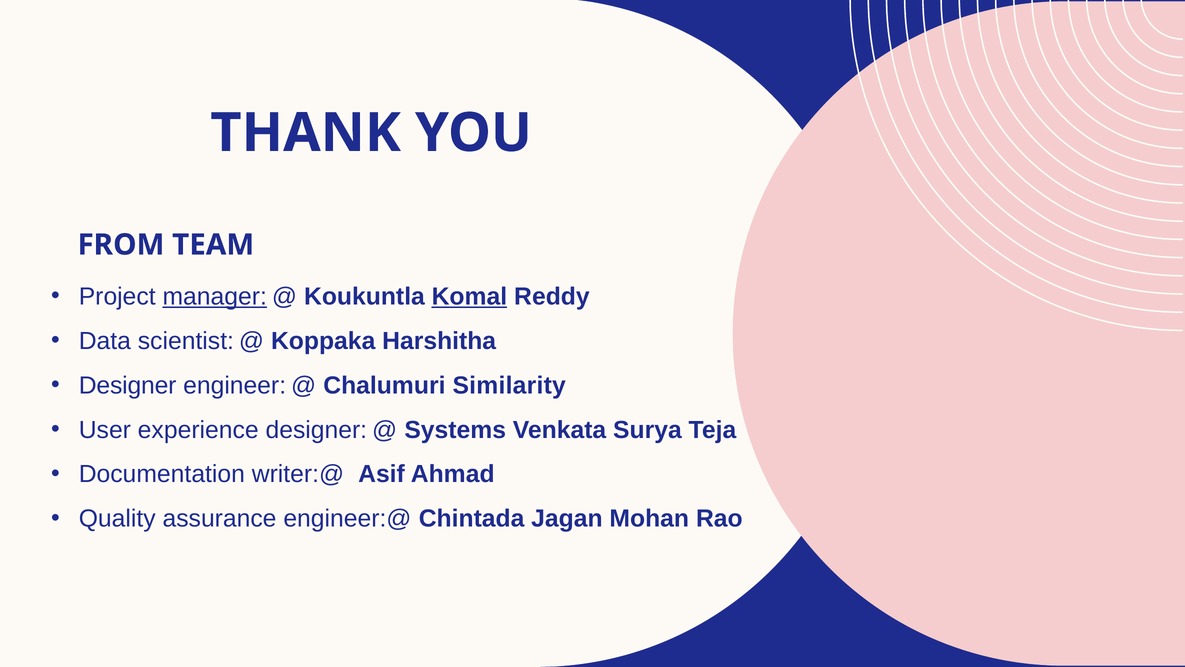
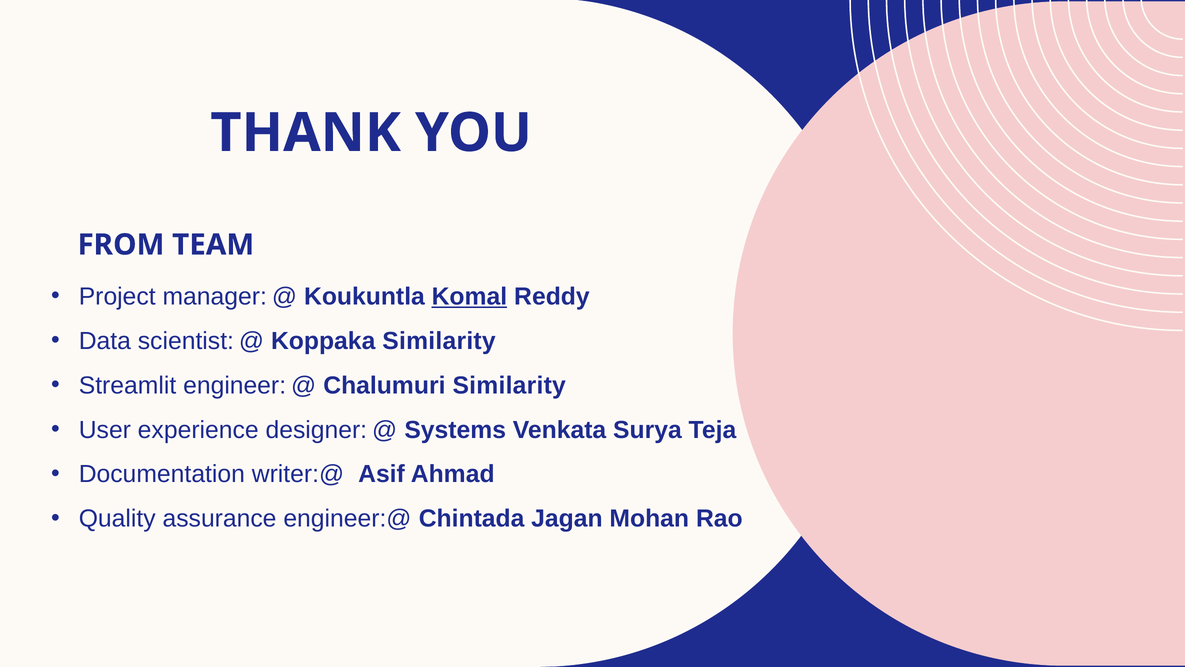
manager underline: present -> none (215, 296)
Koppaka Harshitha: Harshitha -> Similarity (439, 341)
Designer: Designer -> Streamlit (128, 385)
